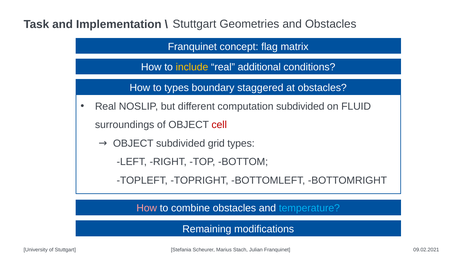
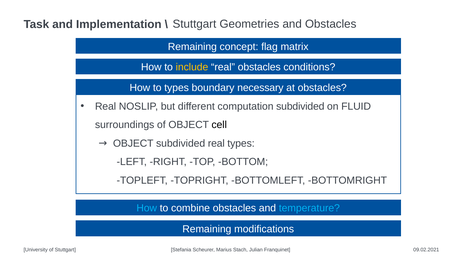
Franquinet: Franquinet -> Remaining (192, 47)
real additional: additional -> obstacles (259, 67)
staggered: staggered -> necessary (260, 88)
cell colour: red -> black (219, 125)
subdivided grid: grid -> real (216, 144)
How colour: pink -> light blue (147, 209)
